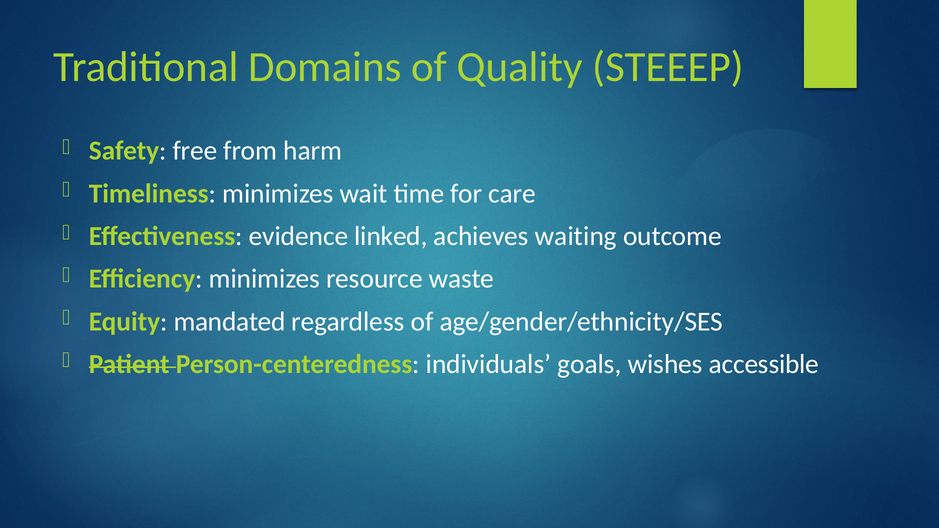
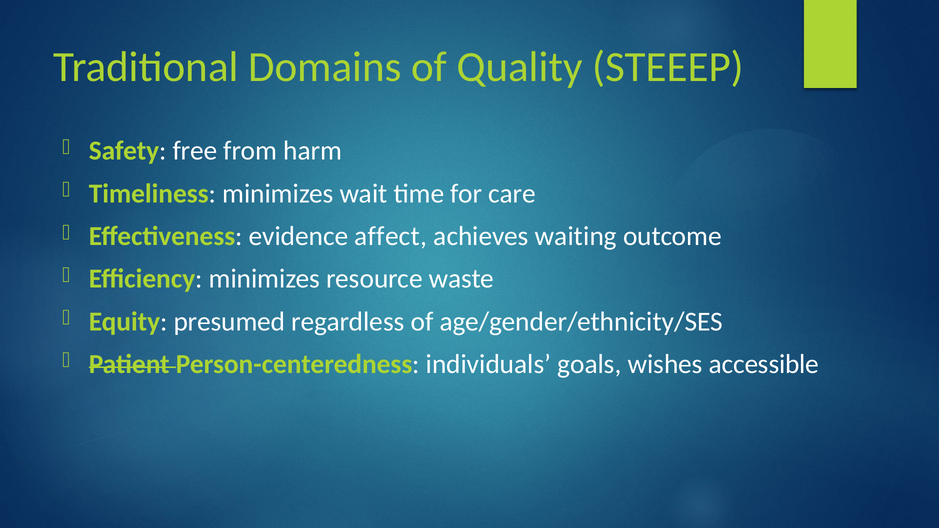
linked: linked -> affect (391, 236)
mandated: mandated -> presumed (229, 322)
